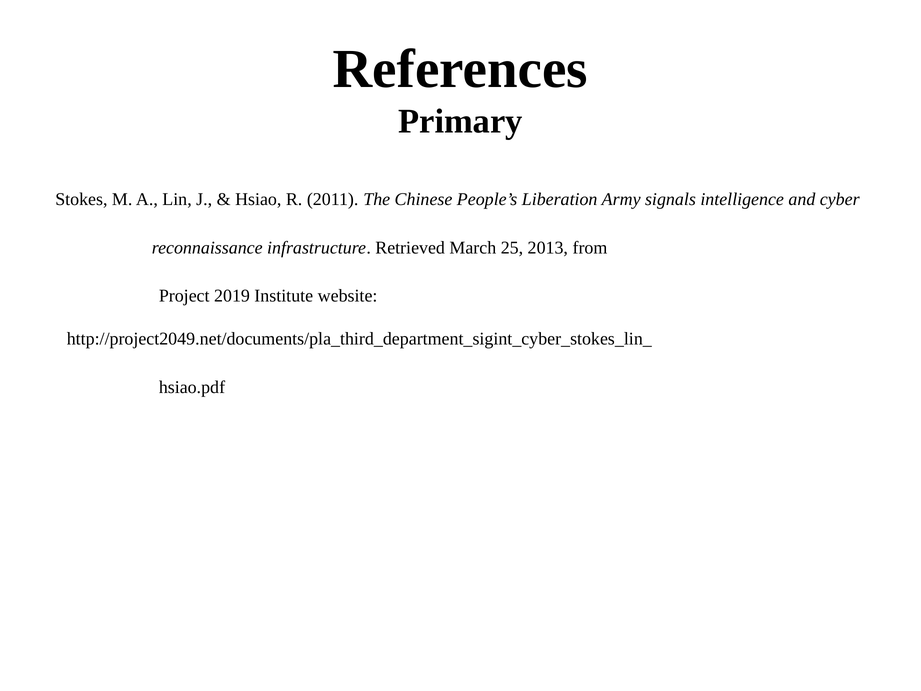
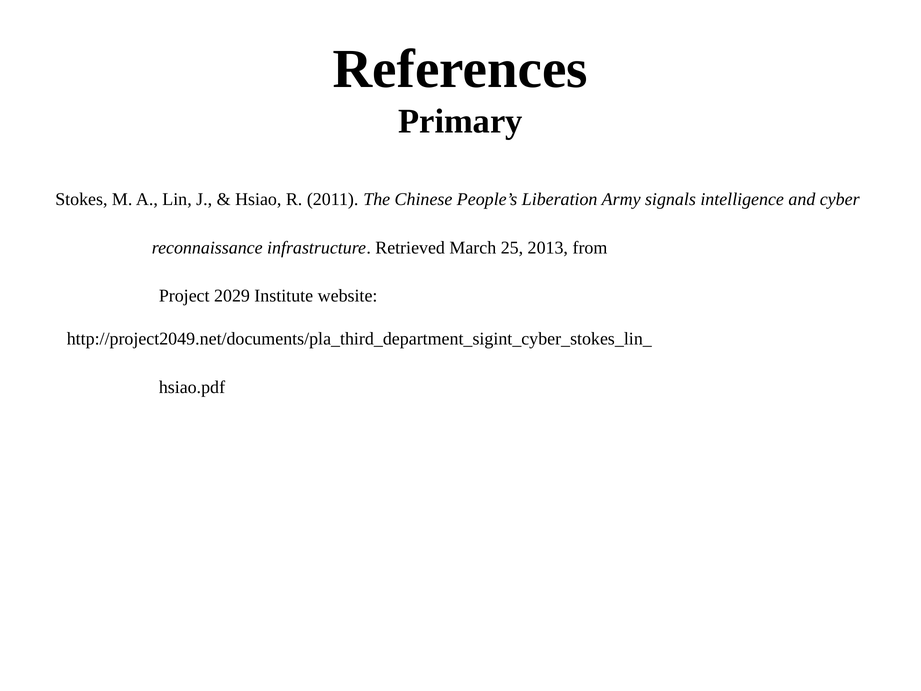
2019: 2019 -> 2029 (232, 296)
